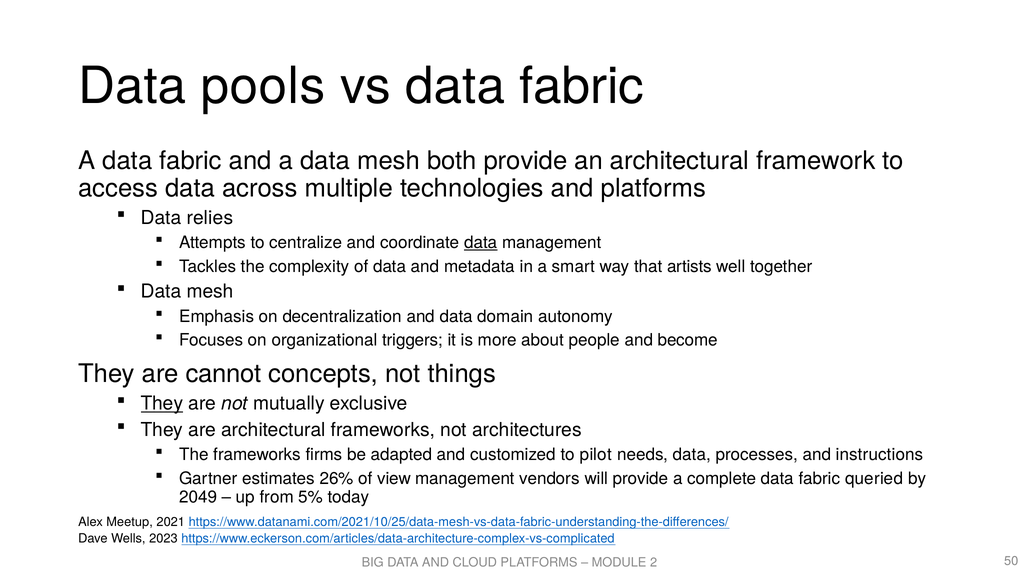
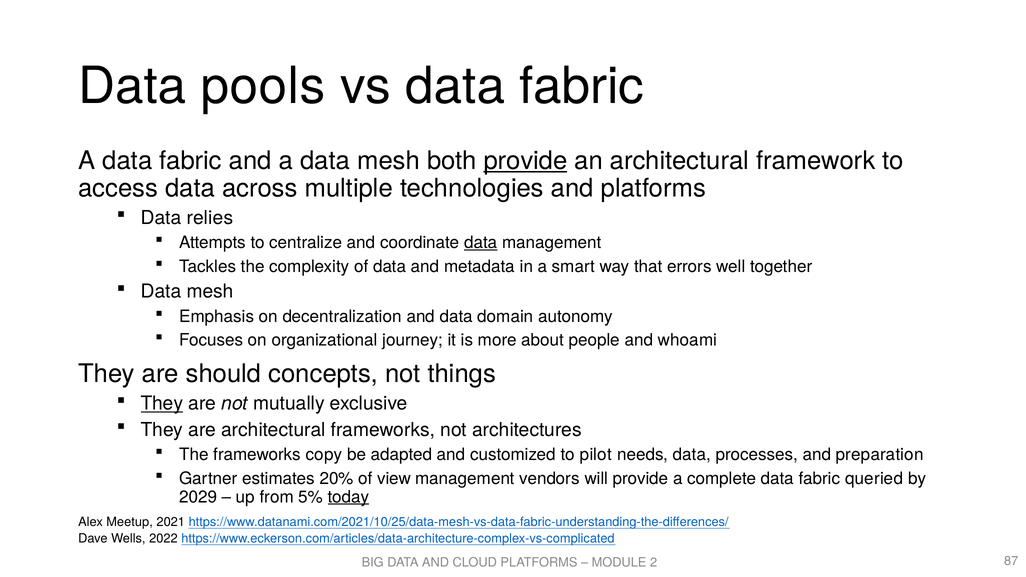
provide underline: none -> present (526, 161)
artists: artists -> errors (689, 267)
triggers: triggers -> journey (413, 340)
become: become -> whoami (688, 340)
cannot: cannot -> should (223, 374)
firms: firms -> copy (324, 455)
instructions: instructions -> preparation (880, 455)
26%: 26% -> 20% (337, 479)
2049: 2049 -> 2029 (198, 497)
today underline: none -> present (348, 497)
2023: 2023 -> 2022 (163, 539)
50: 50 -> 87 (1011, 561)
